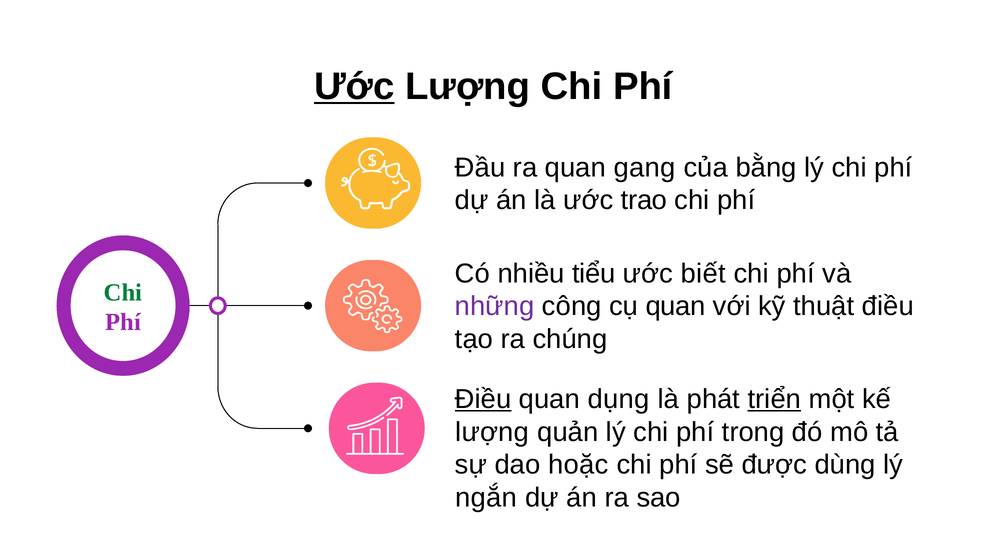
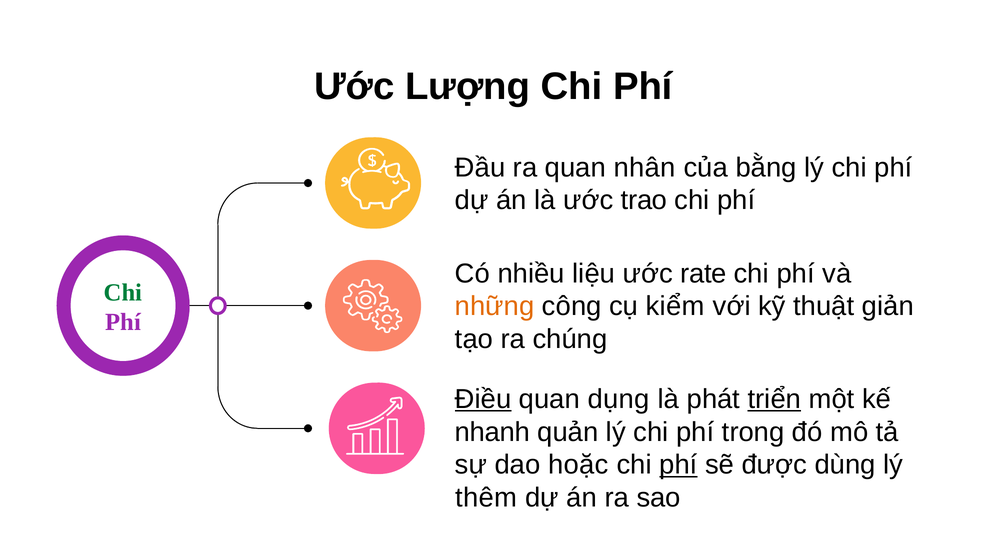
Ước underline: present -> none (354, 87)
gang: gang -> nhân (645, 168)
tiểu: tiểu -> liệu (594, 274)
biết: biết -> rate (703, 274)
những colour: purple -> orange (495, 307)
cụ quan: quan -> kiểm (675, 307)
thuật điều: điều -> giản (888, 307)
lượng: lượng -> nhanh (492, 432)
phí underline: none -> present (678, 465)
ngắn: ngắn -> thêm (486, 498)
